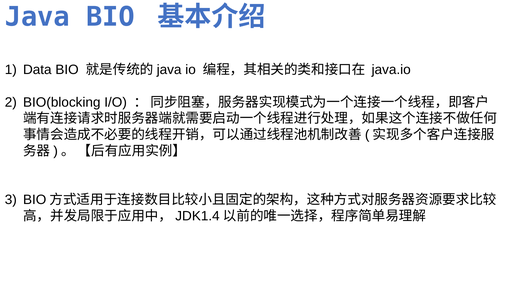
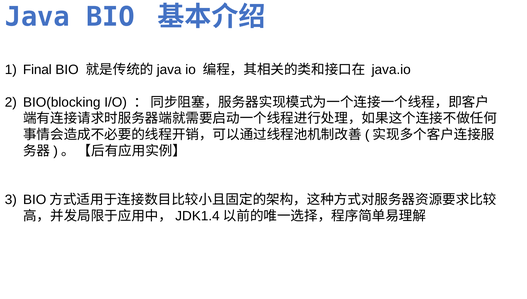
Data: Data -> Final (37, 70)
